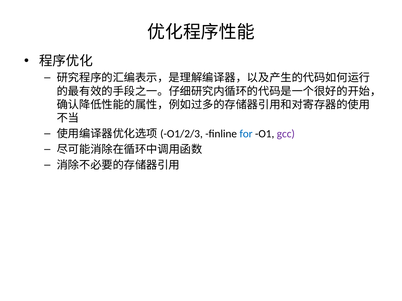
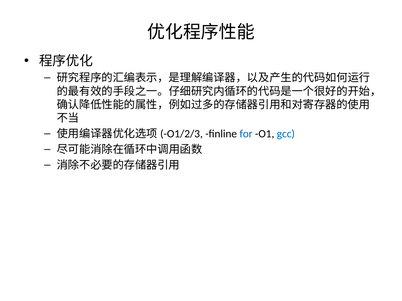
gcc colour: purple -> blue (286, 134)
